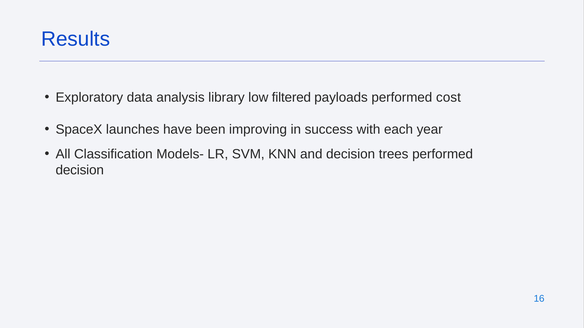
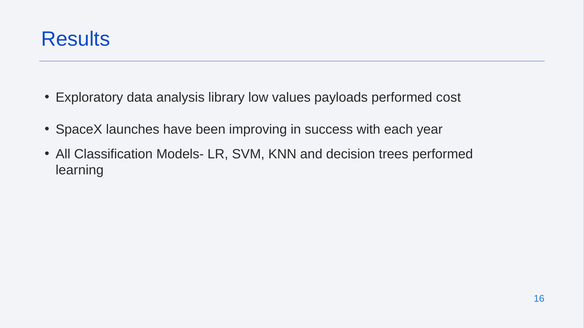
filtered: filtered -> values (291, 98)
decision: decision -> learning (80, 170)
